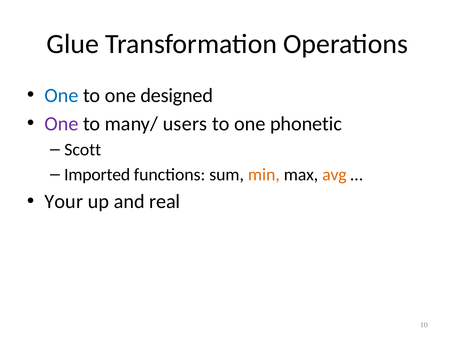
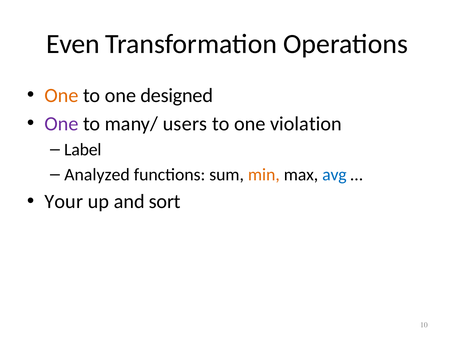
Glue: Glue -> Even (73, 44)
One colour: blue -> orange (61, 95)
phonetic: phonetic -> violation (306, 124)
Scott: Scott -> Label (83, 150)
Imported: Imported -> Analyzed (97, 175)
avg colour: orange -> blue (334, 175)
real: real -> sort (165, 202)
